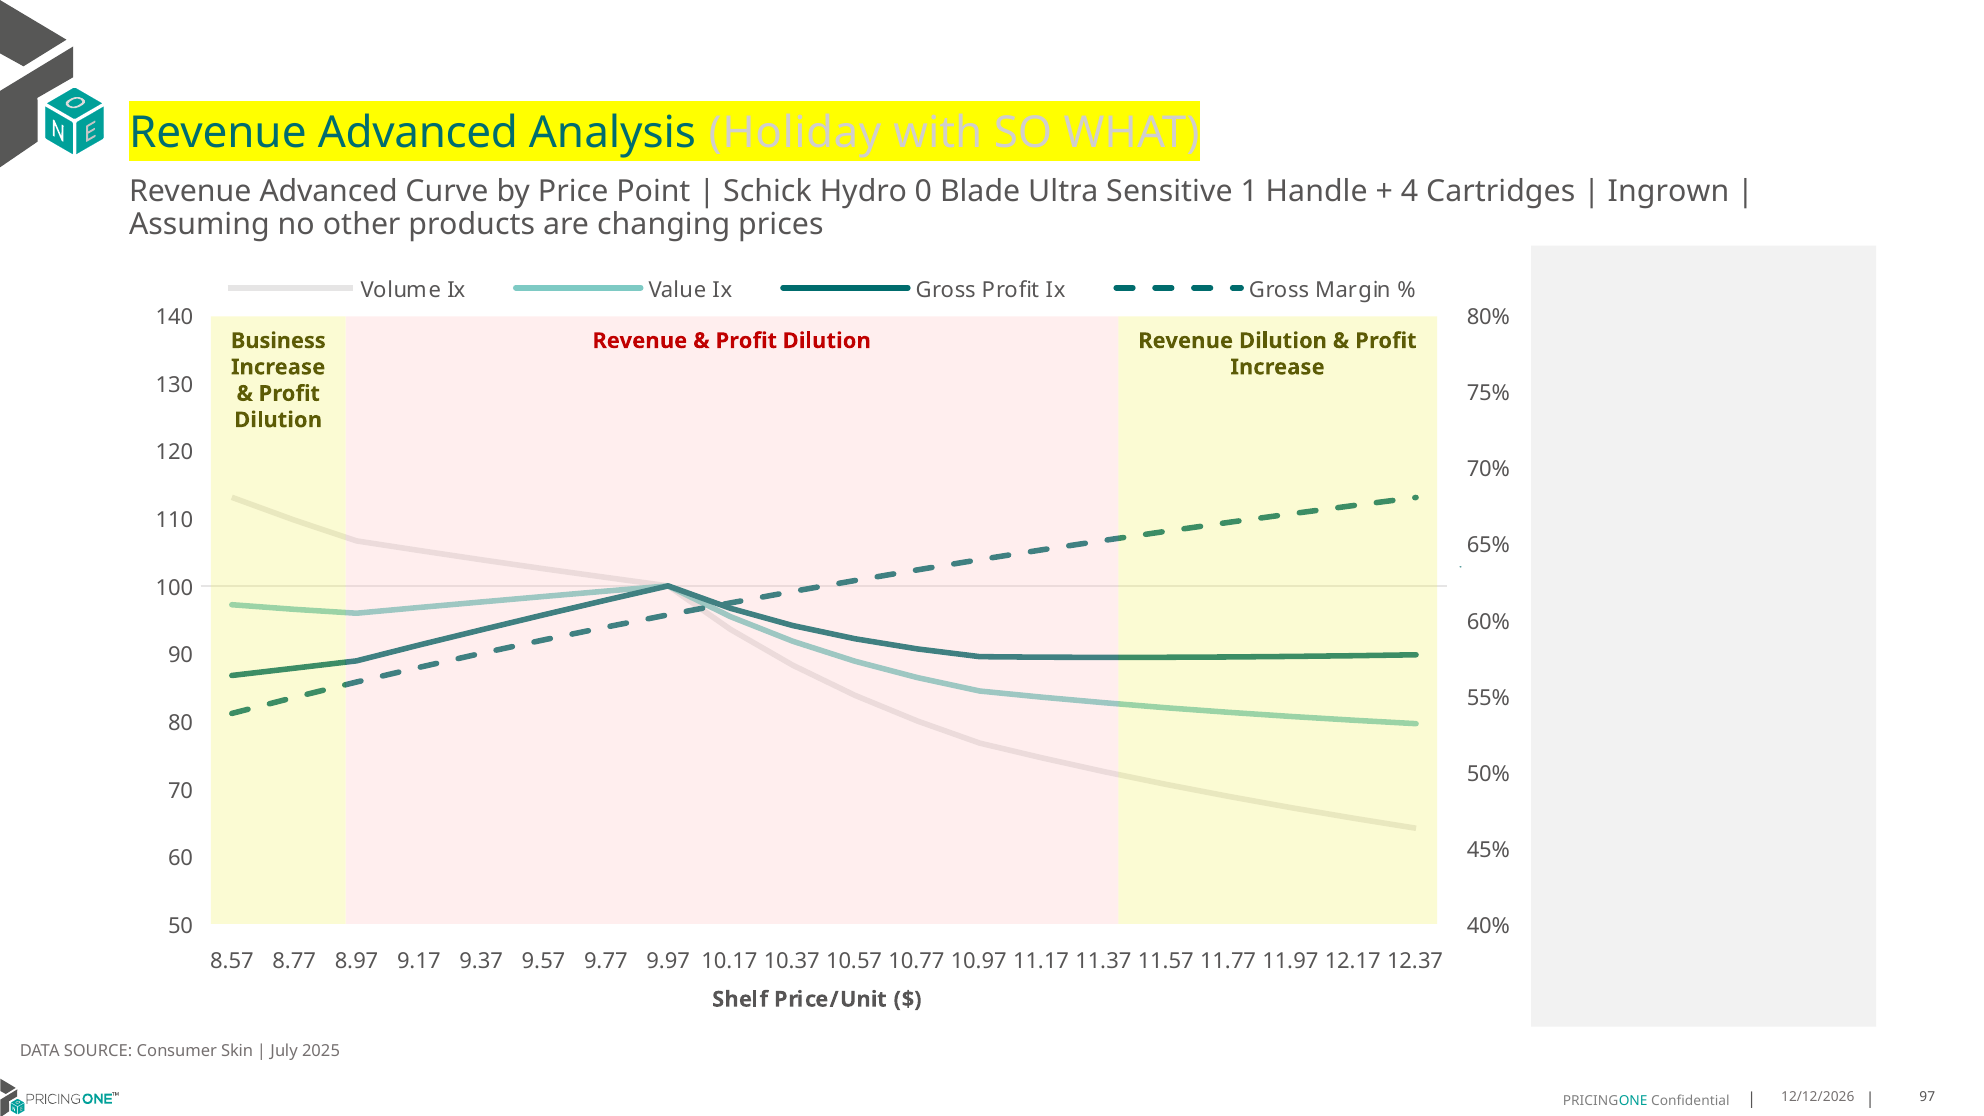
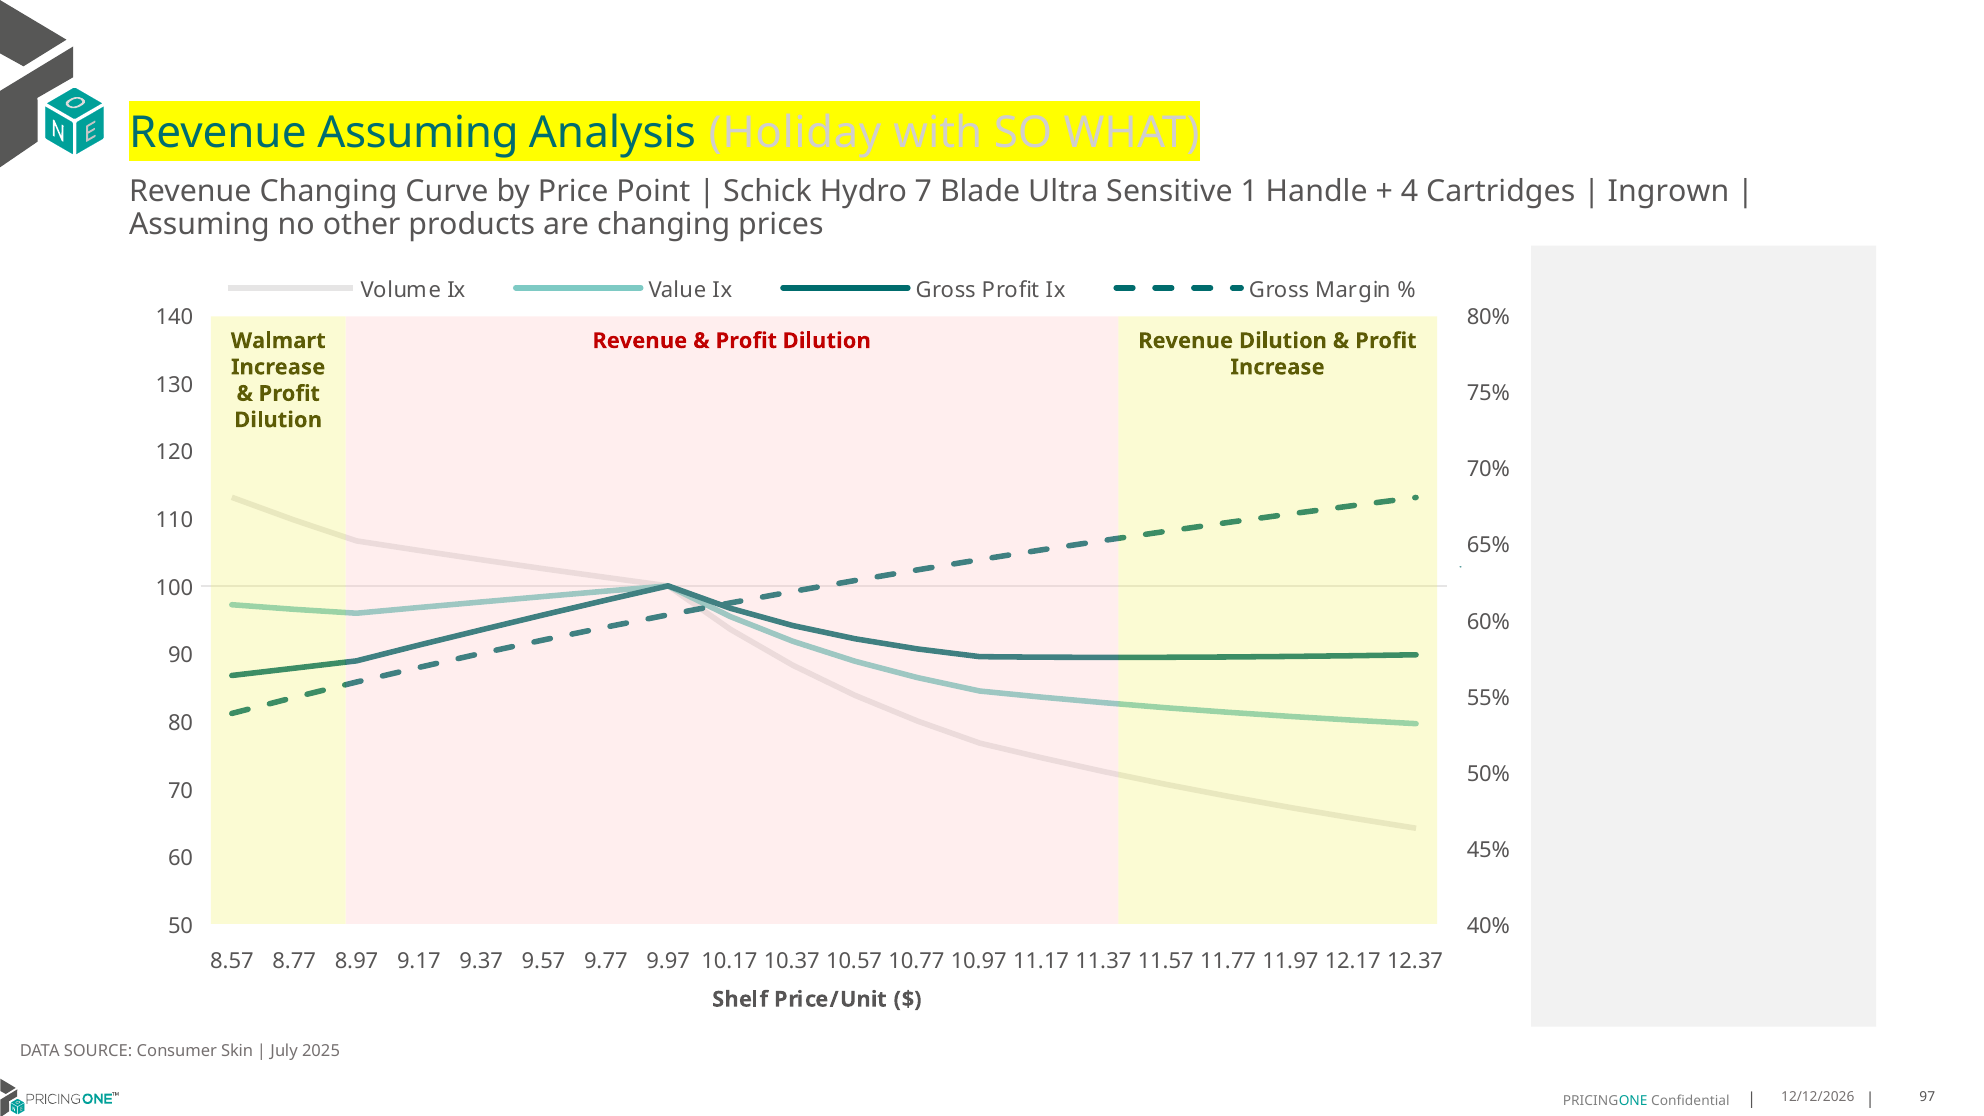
Advanced: Advanced -> Assuming (418, 133)
Advanced: Advanced -> Changing (328, 192)
0: 0 -> 7 (923, 192)
Business: Business -> Walmart (278, 341)
